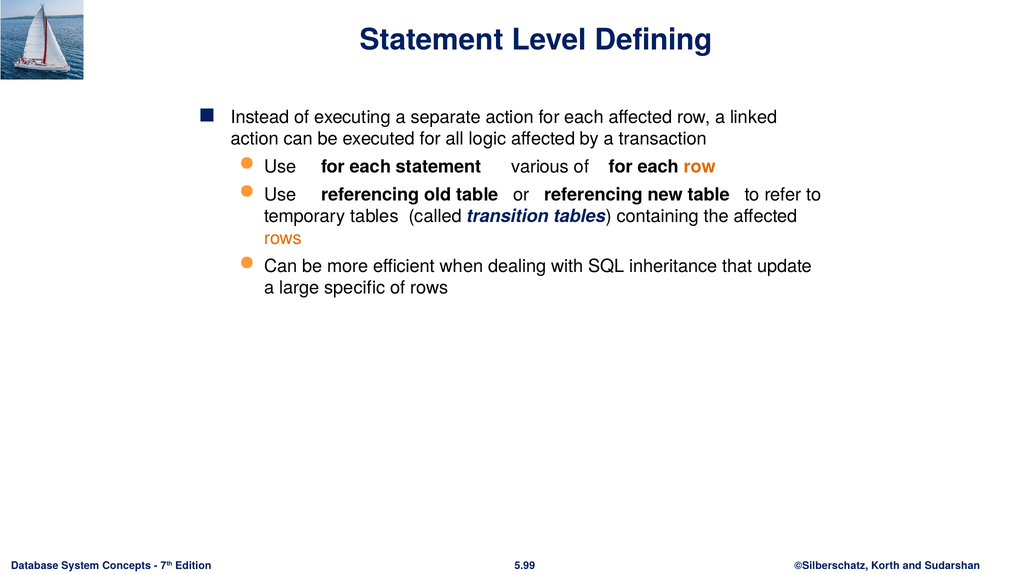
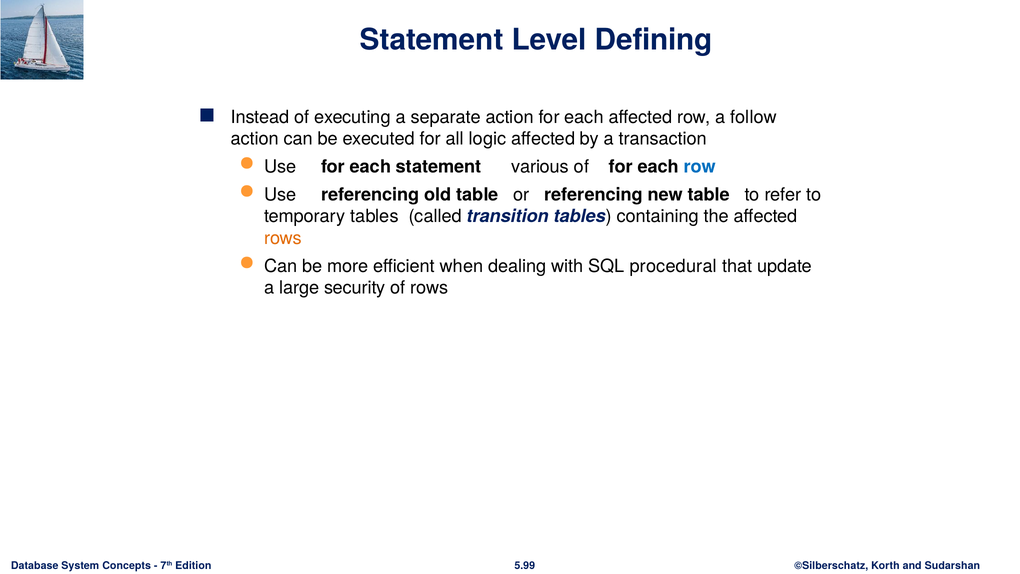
linked: linked -> follow (754, 117)
row colour: orange -> blue (700, 167)
inheritance: inheritance -> procedural (673, 266)
specific: specific -> security (355, 288)
